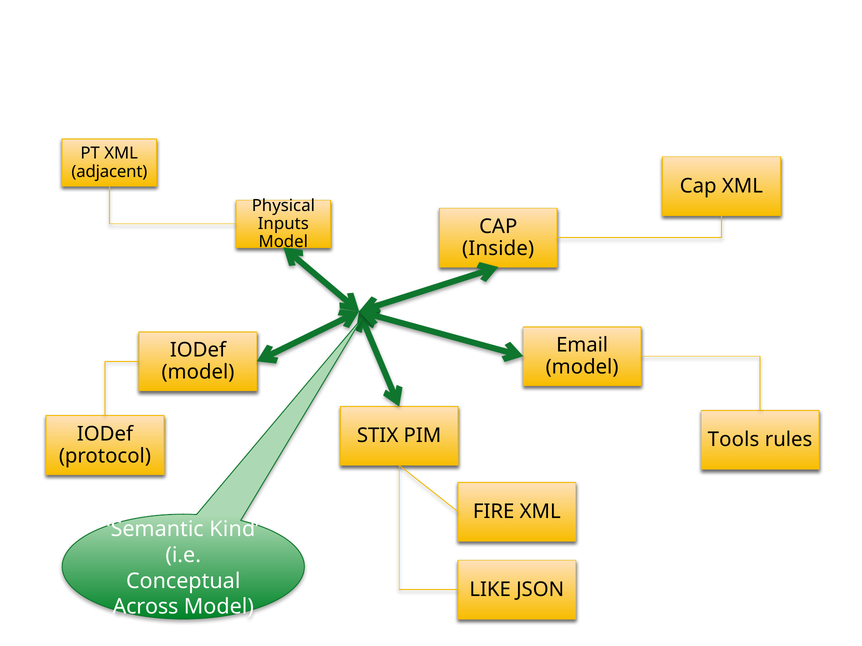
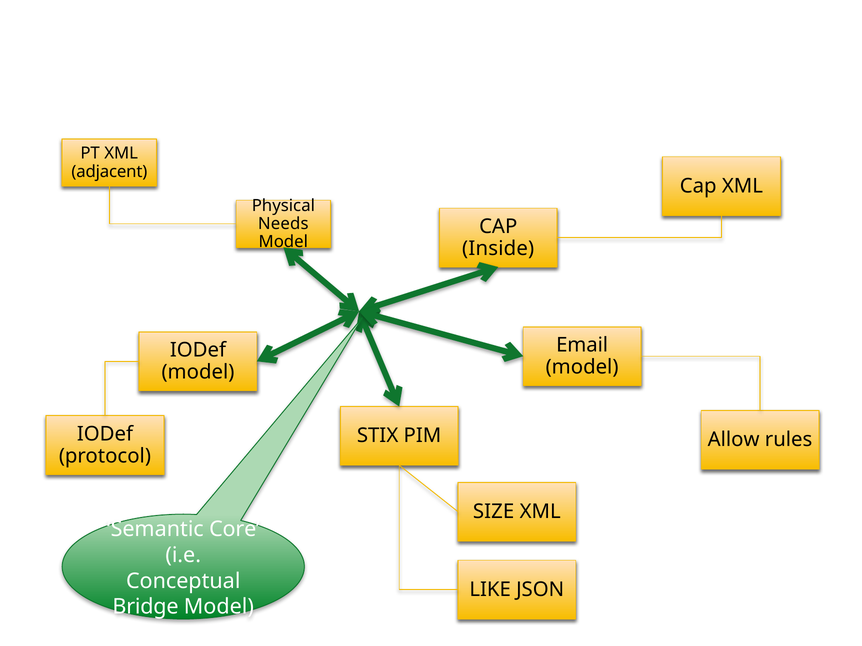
Inputs: Inputs -> Needs (283, 224)
Tools: Tools -> Allow (734, 440)
FIRE: FIRE -> SIZE (494, 512)
Kind: Kind -> Core (235, 530)
Across: Across -> Bridge (146, 607)
